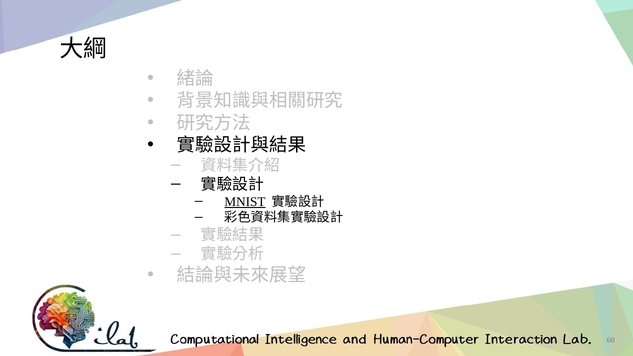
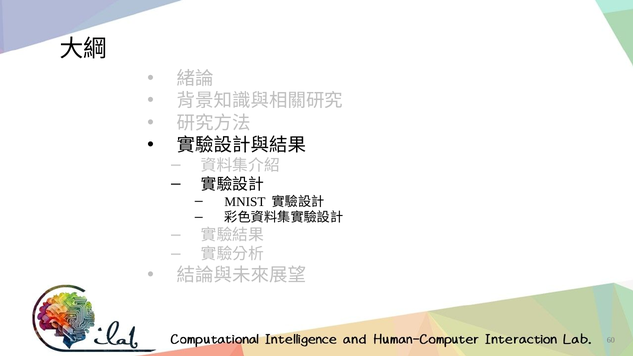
MNIST underline: present -> none (245, 202)
